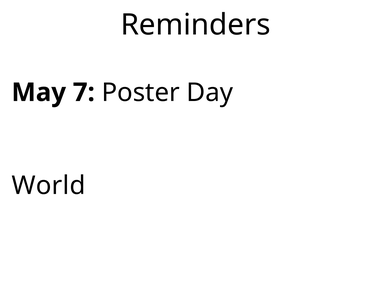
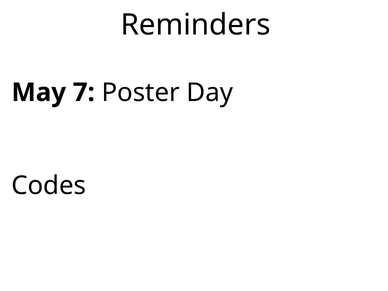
World: World -> Codes (49, 186)
